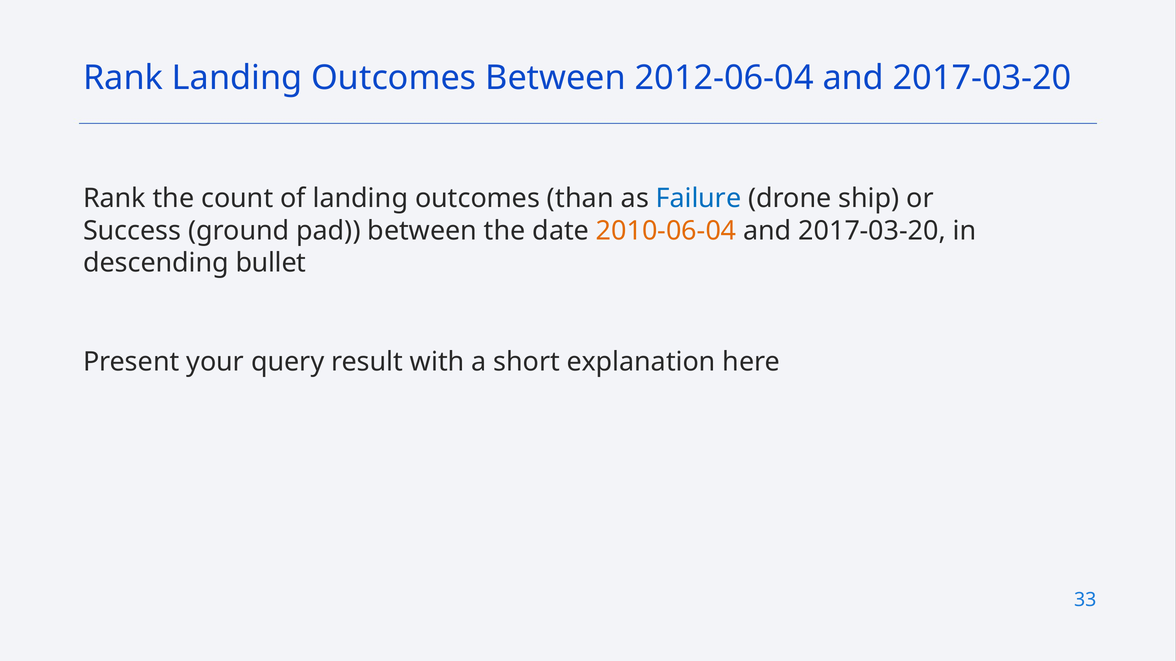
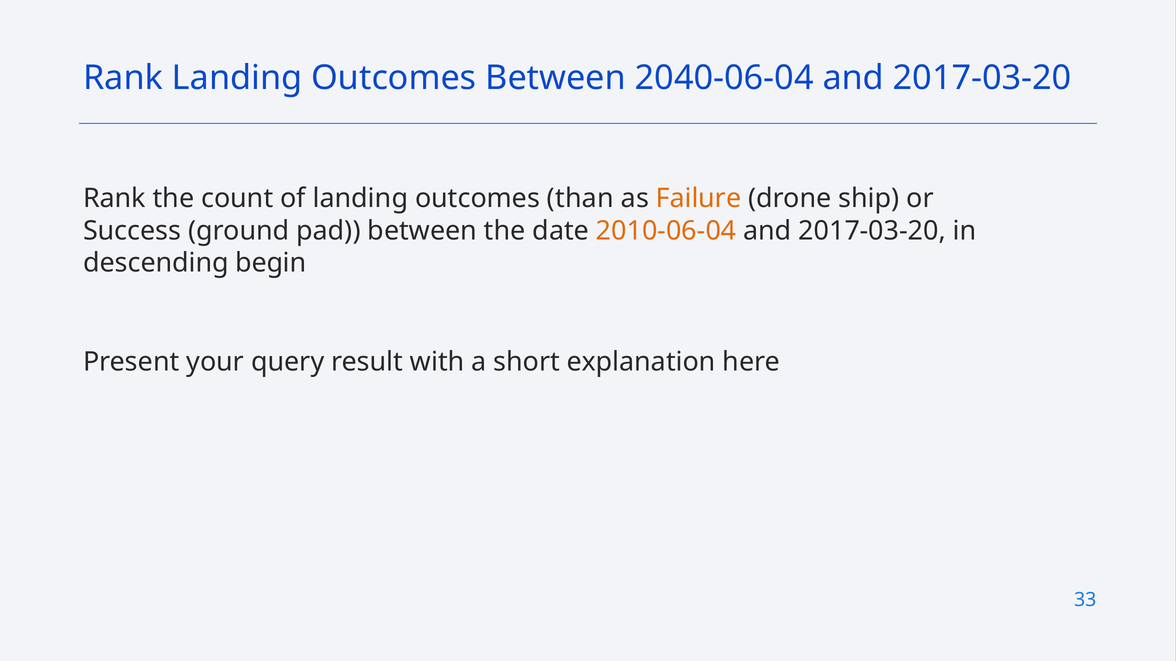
2012-06-04: 2012-06-04 -> 2040-06-04 (724, 78)
Failure colour: blue -> orange (699, 199)
bullet: bullet -> begin (271, 263)
